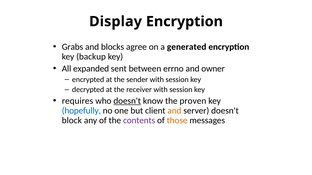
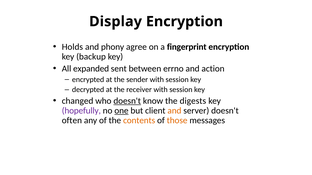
Grabs: Grabs -> Holds (72, 47)
blocks: blocks -> phony (113, 47)
generated: generated -> fingerprint (187, 47)
owner: owner -> action (213, 69)
requires: requires -> changed (78, 101)
proven: proven -> digests (193, 101)
hopefully colour: blue -> purple (81, 111)
one underline: none -> present (121, 111)
block: block -> often (72, 121)
contents colour: purple -> orange (139, 121)
